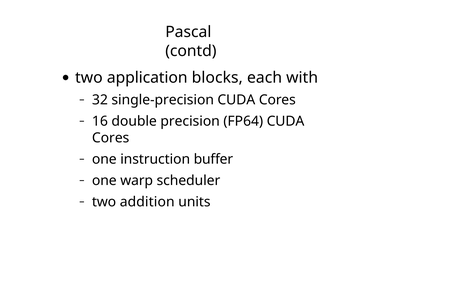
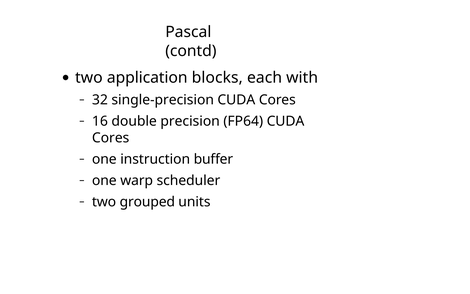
addition: addition -> grouped (147, 202)
